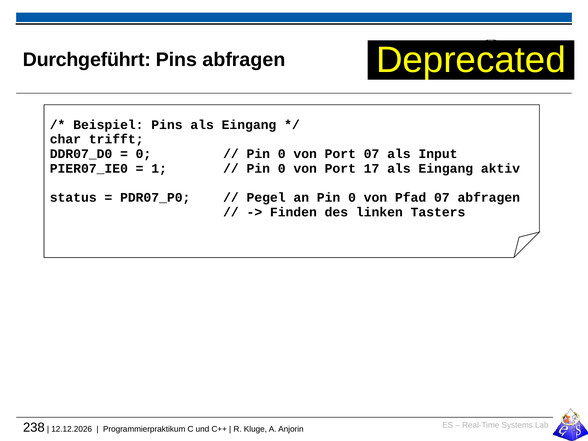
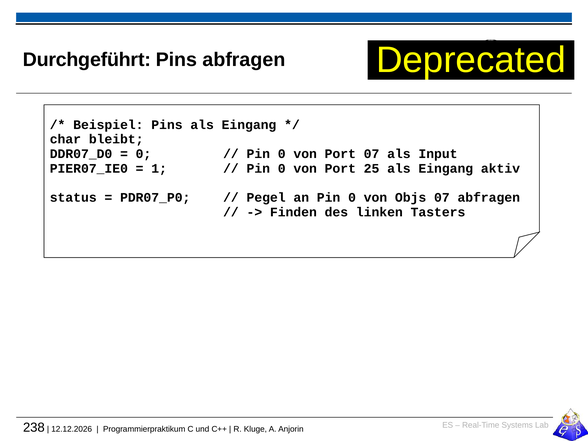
trifft: trifft -> bleibt (116, 139)
17: 17 -> 25 (372, 168)
Pfad: Pfad -> Objs (411, 198)
